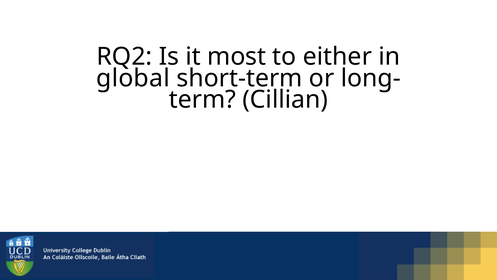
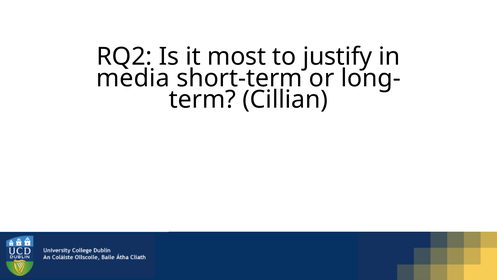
either: either -> justify (337, 57)
global: global -> media (133, 78)
